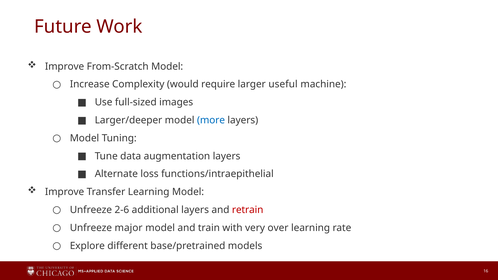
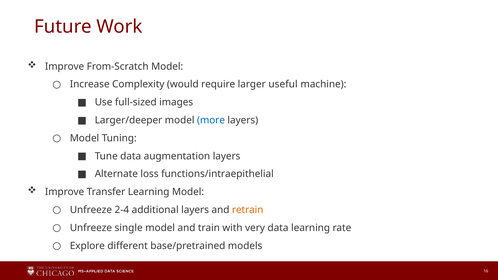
2-6: 2-6 -> 2-4 (122, 210)
retrain colour: red -> orange (248, 210)
major: major -> single (129, 228)
very over: over -> data (278, 228)
